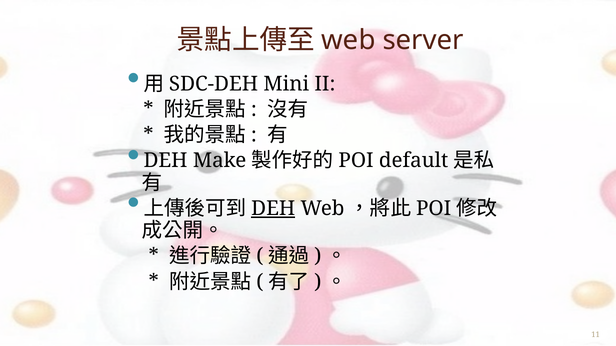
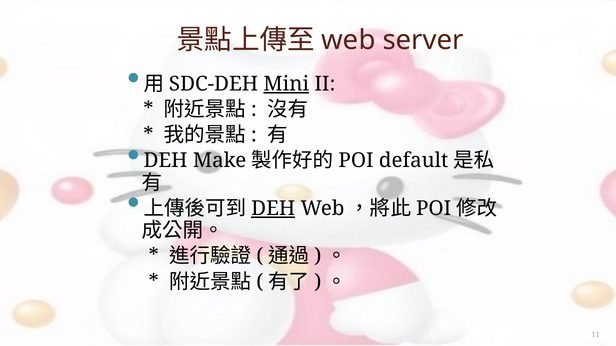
Mini underline: none -> present (286, 84)
